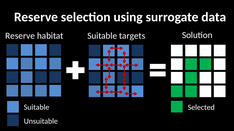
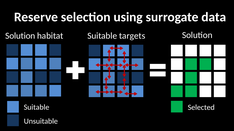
Reserve: Reserve -> Solution (20, 36)
